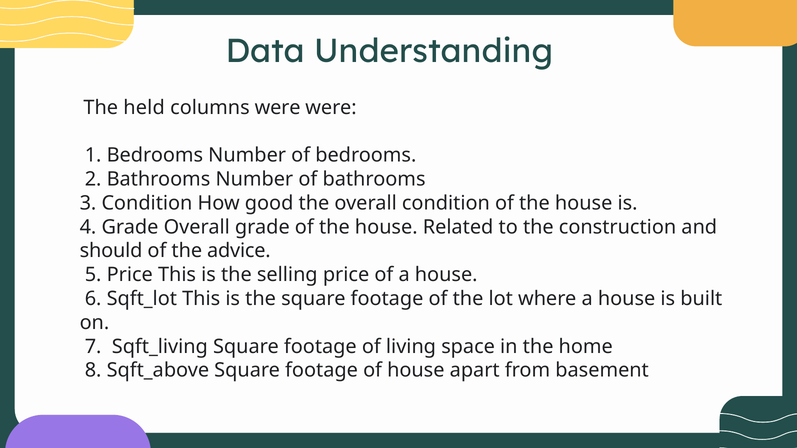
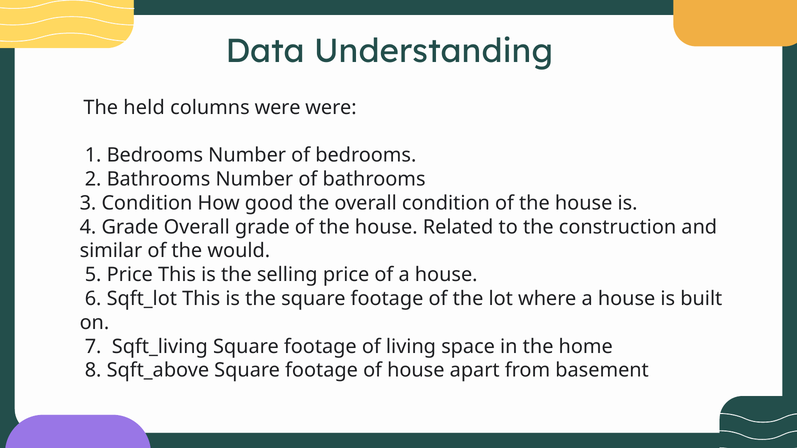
should: should -> similar (111, 251)
advice: advice -> would (239, 251)
